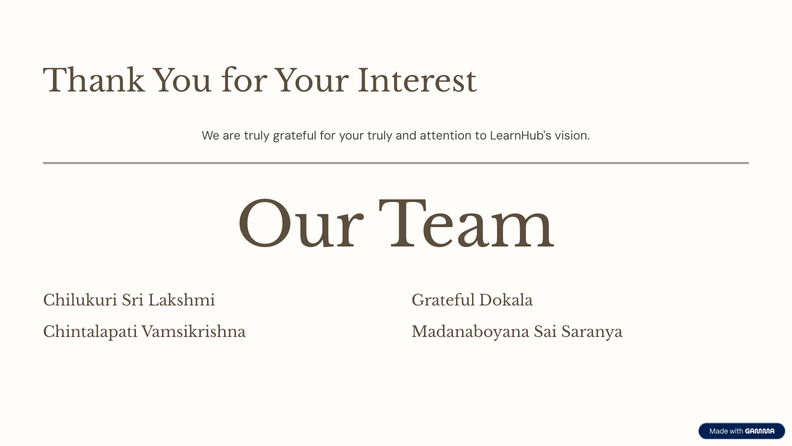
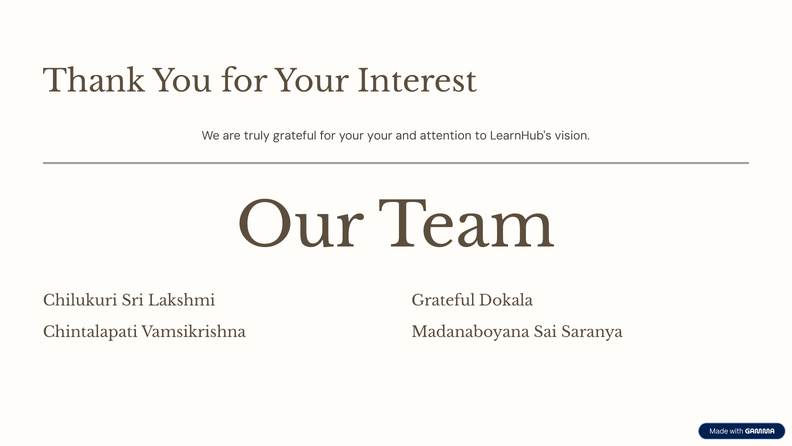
your truly: truly -> your (380, 136)
